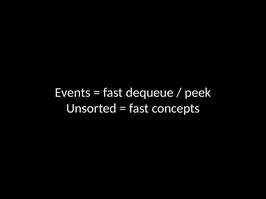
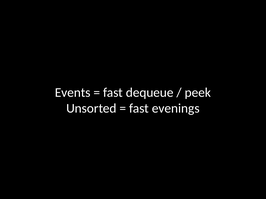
concepts: concepts -> evenings (176, 109)
